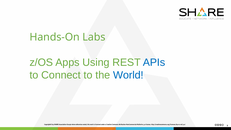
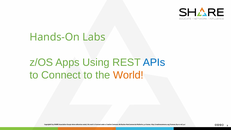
World colour: blue -> orange (128, 75)
